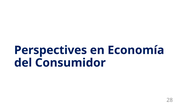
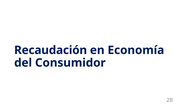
Perspectives: Perspectives -> Recaudación (51, 50)
